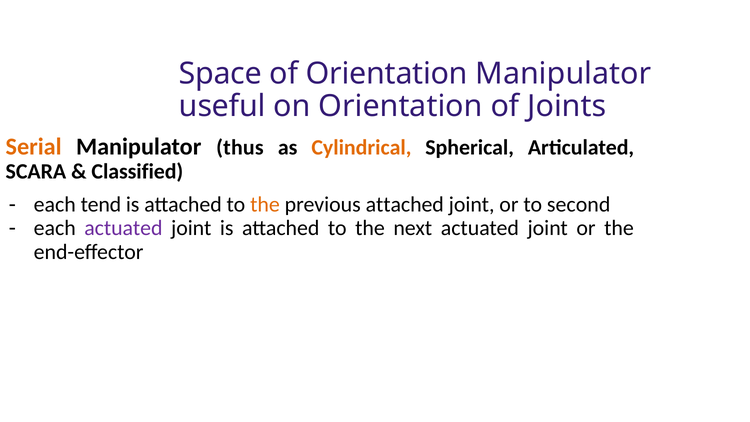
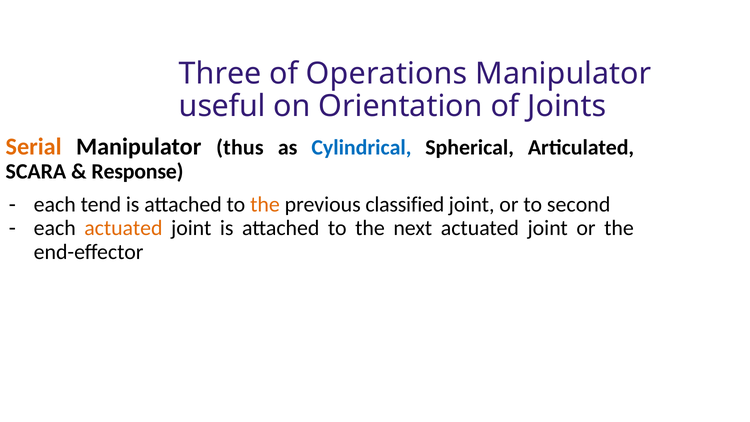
Space: Space -> Three (220, 73)
of Orientation: Orientation -> Operations (387, 73)
Cylindrical colour: orange -> blue (361, 148)
Classified: Classified -> Response (137, 172)
previous attached: attached -> classified (405, 205)
actuated colour: purple -> orange (123, 228)
